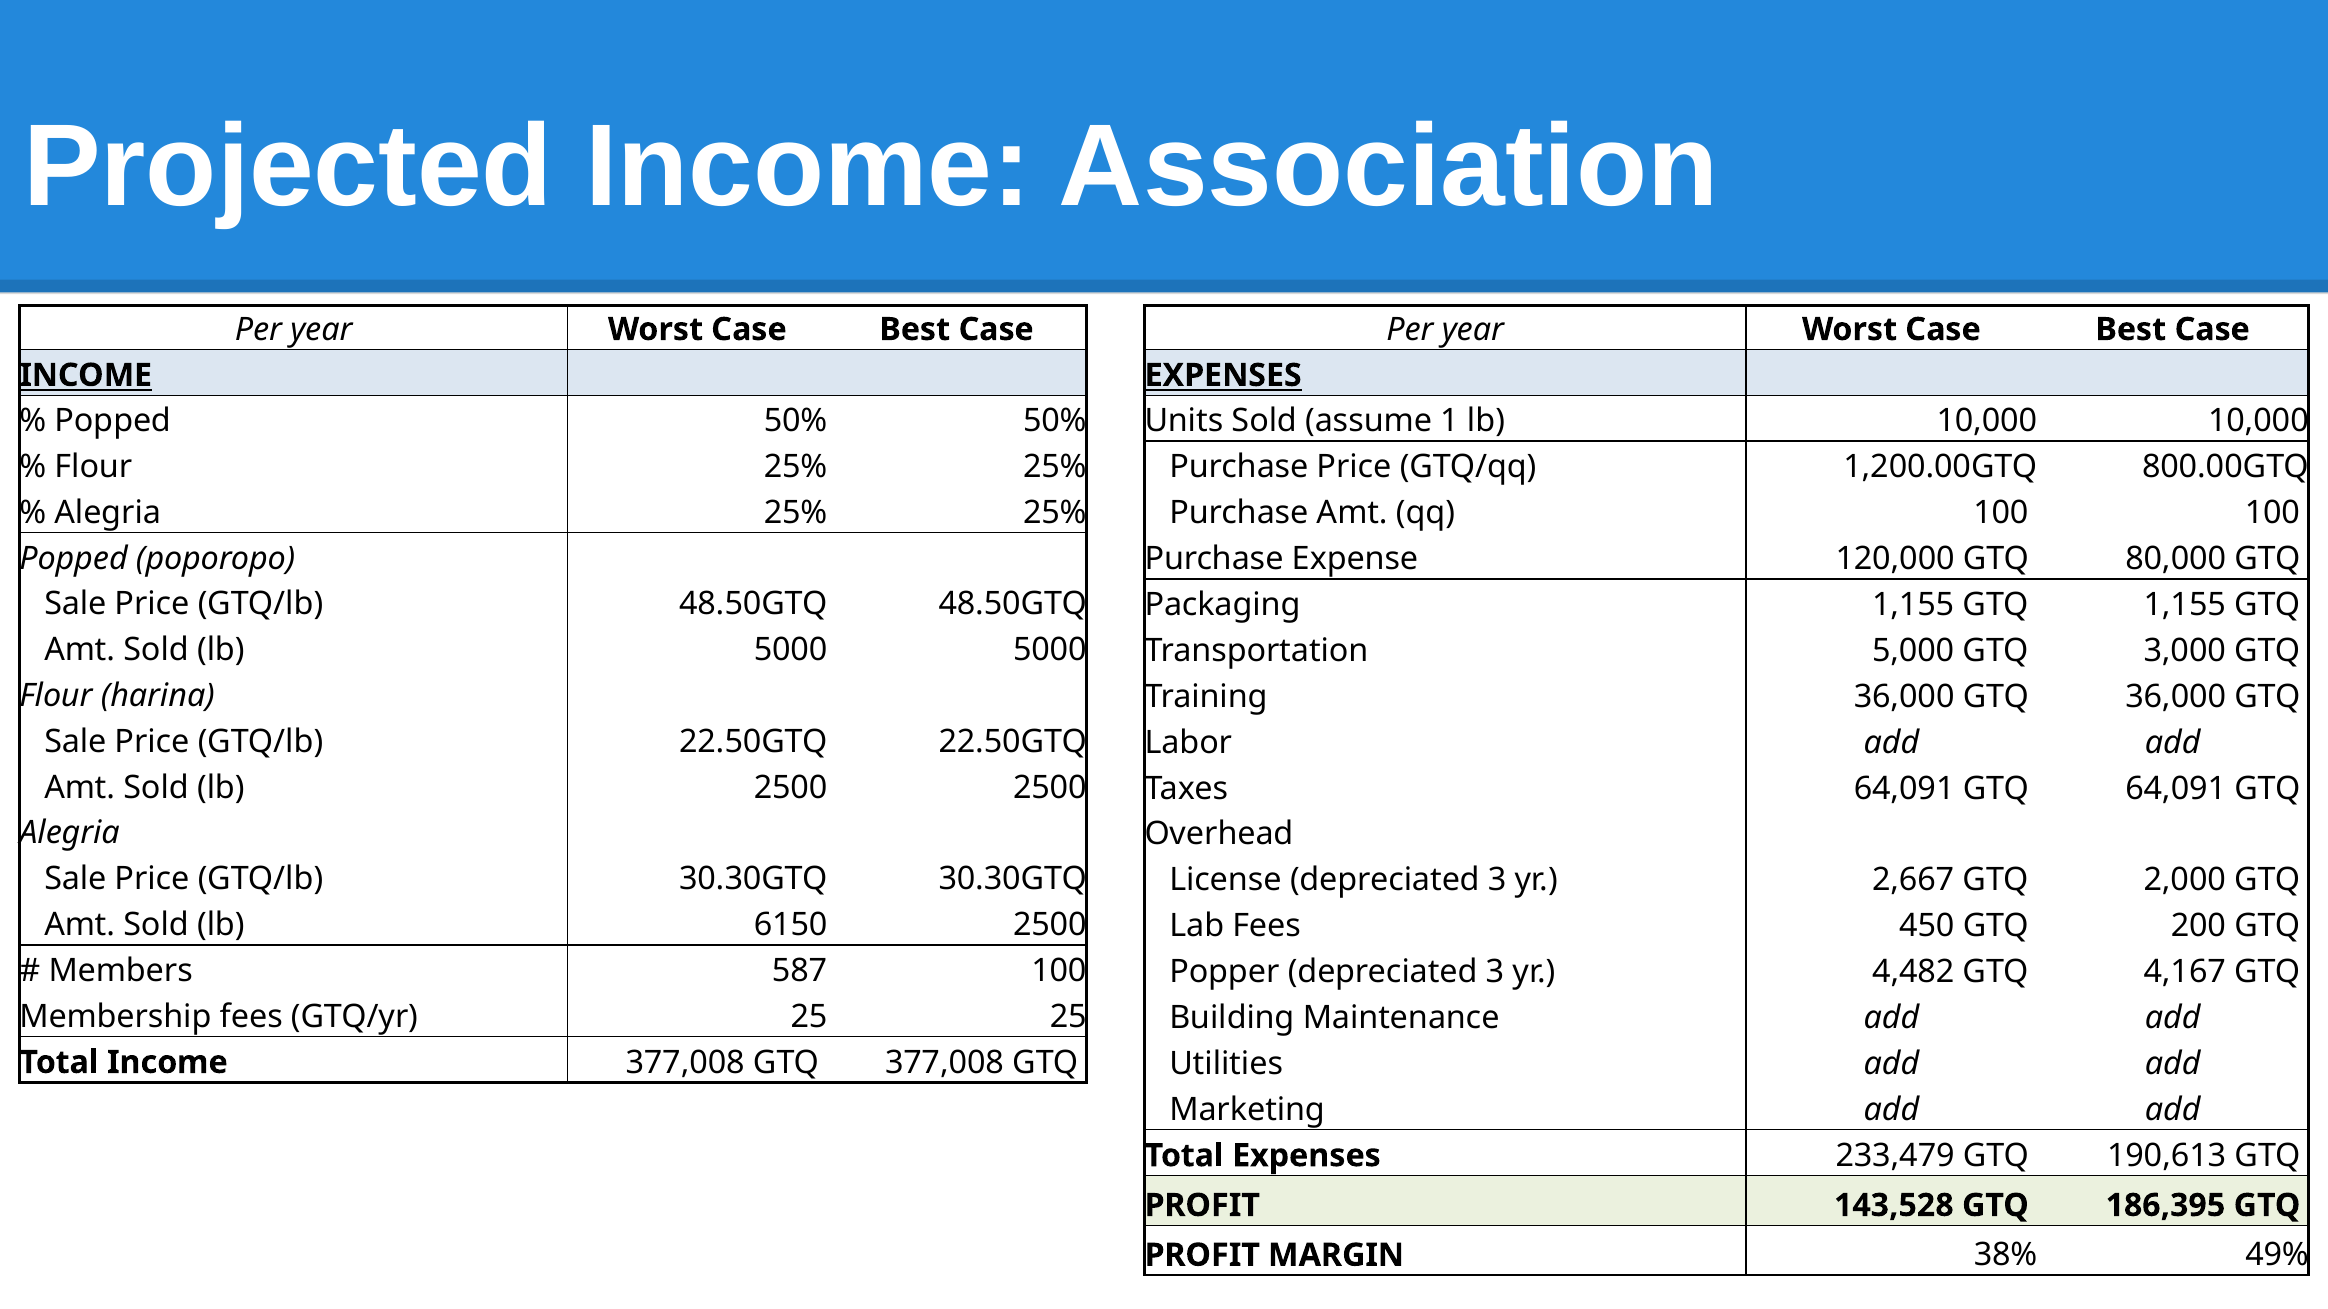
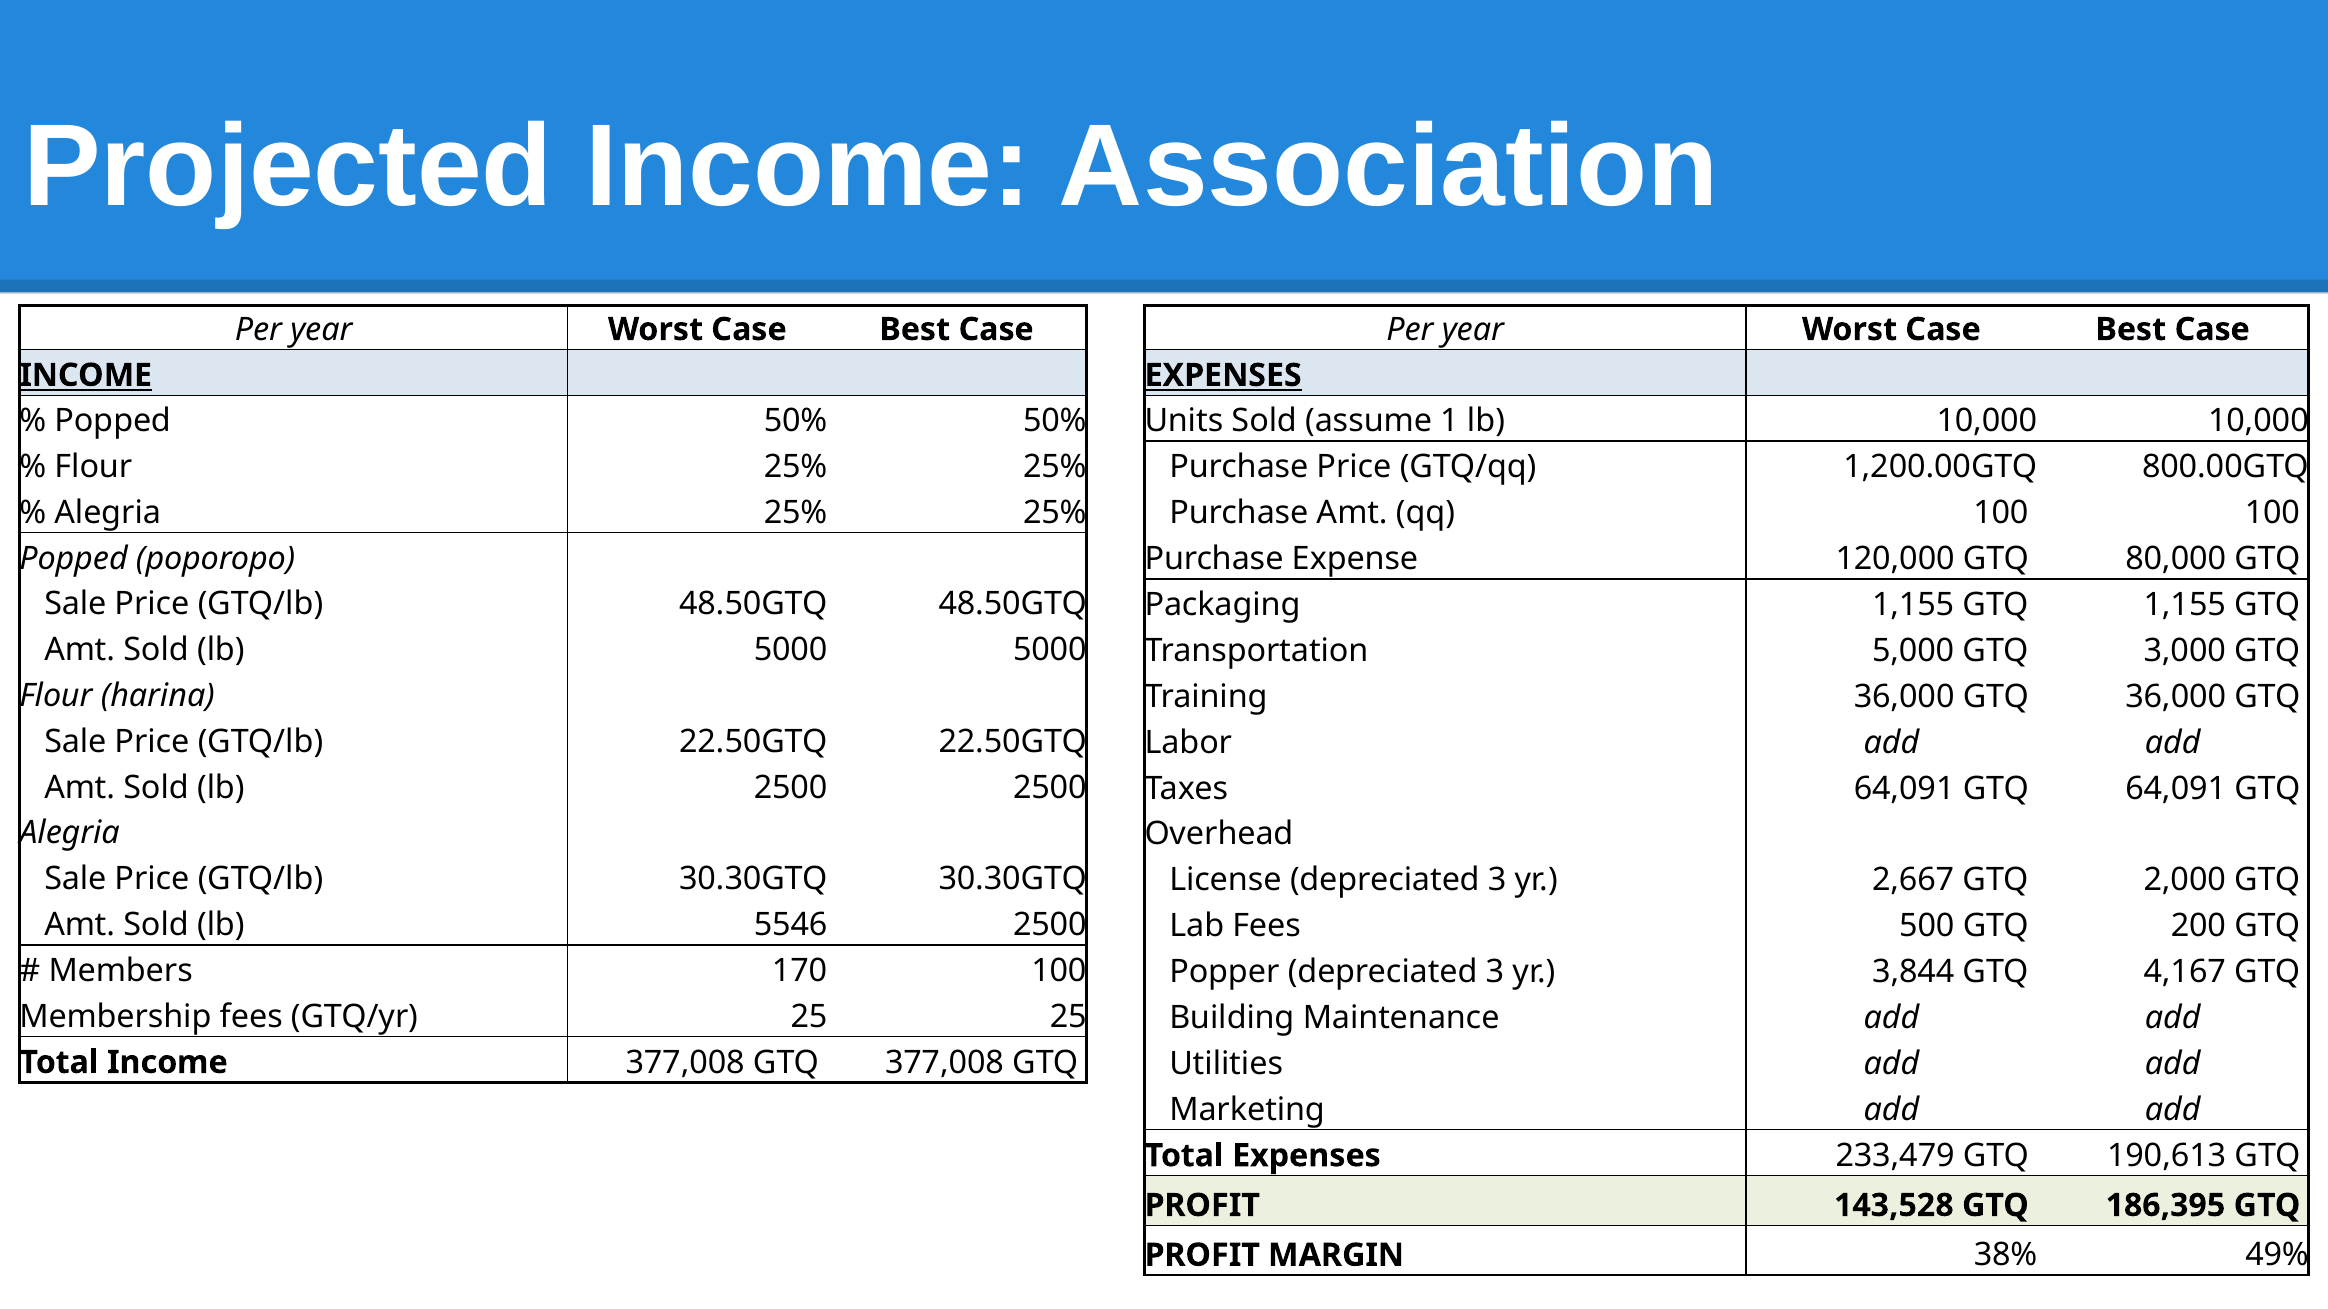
6150: 6150 -> 5546 (791, 925)
450: 450 -> 500 (1927, 926)
587: 587 -> 170 (800, 971)
4,482: 4,482 -> 3,844 (1913, 972)
